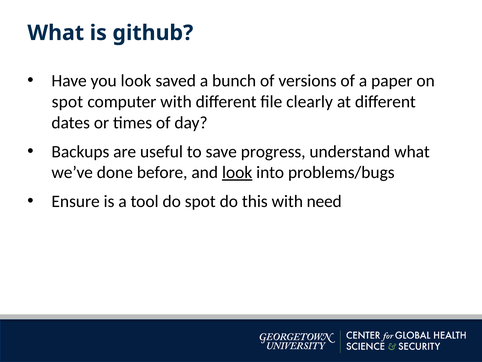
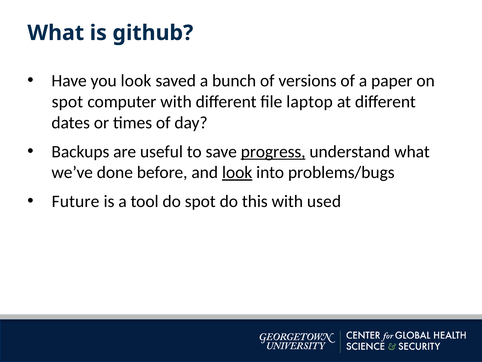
clearly: clearly -> laptop (310, 102)
progress underline: none -> present (273, 151)
Ensure: Ensure -> Future (75, 201)
need: need -> used (324, 201)
